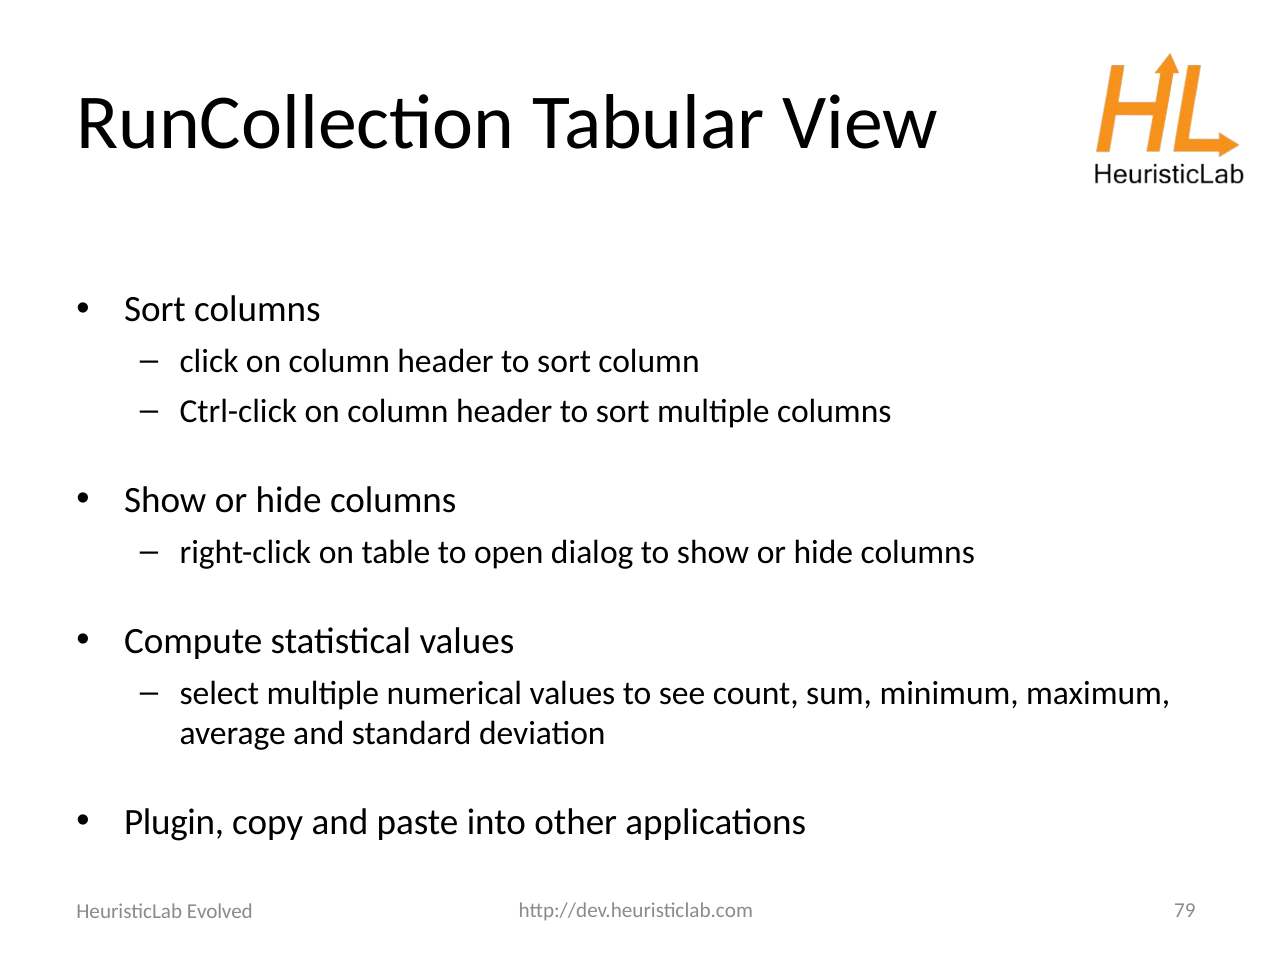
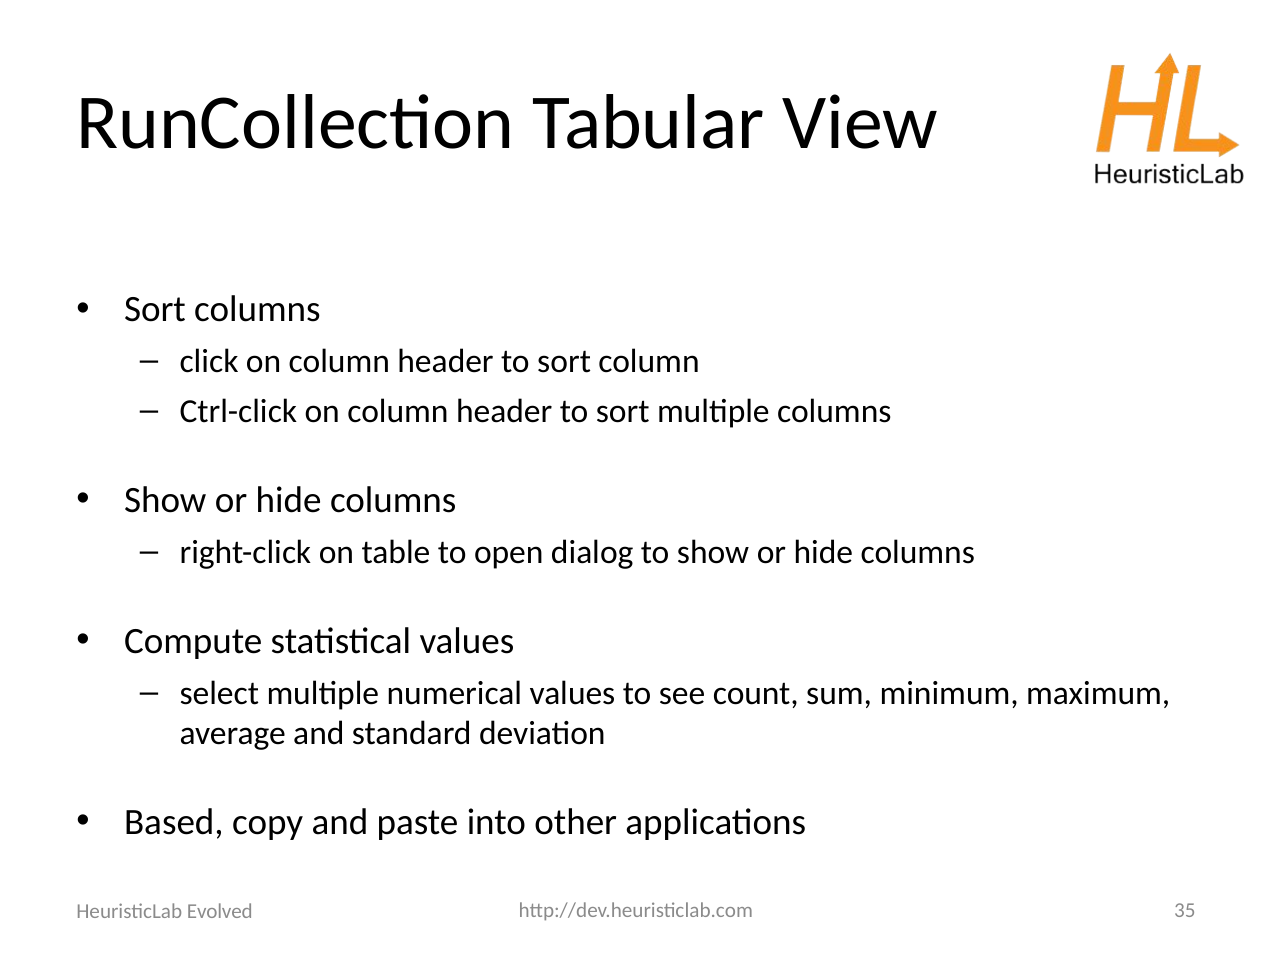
Plugin: Plugin -> Based (174, 822)
79: 79 -> 35 (1185, 911)
